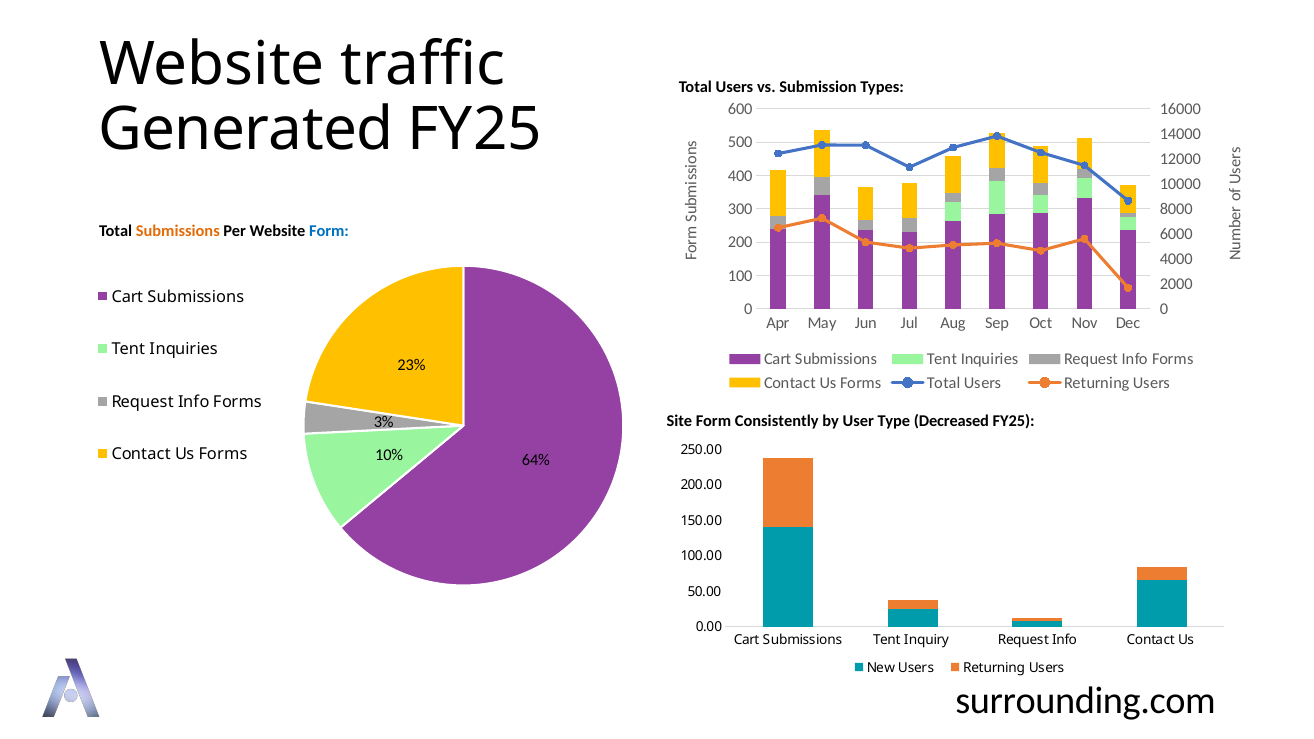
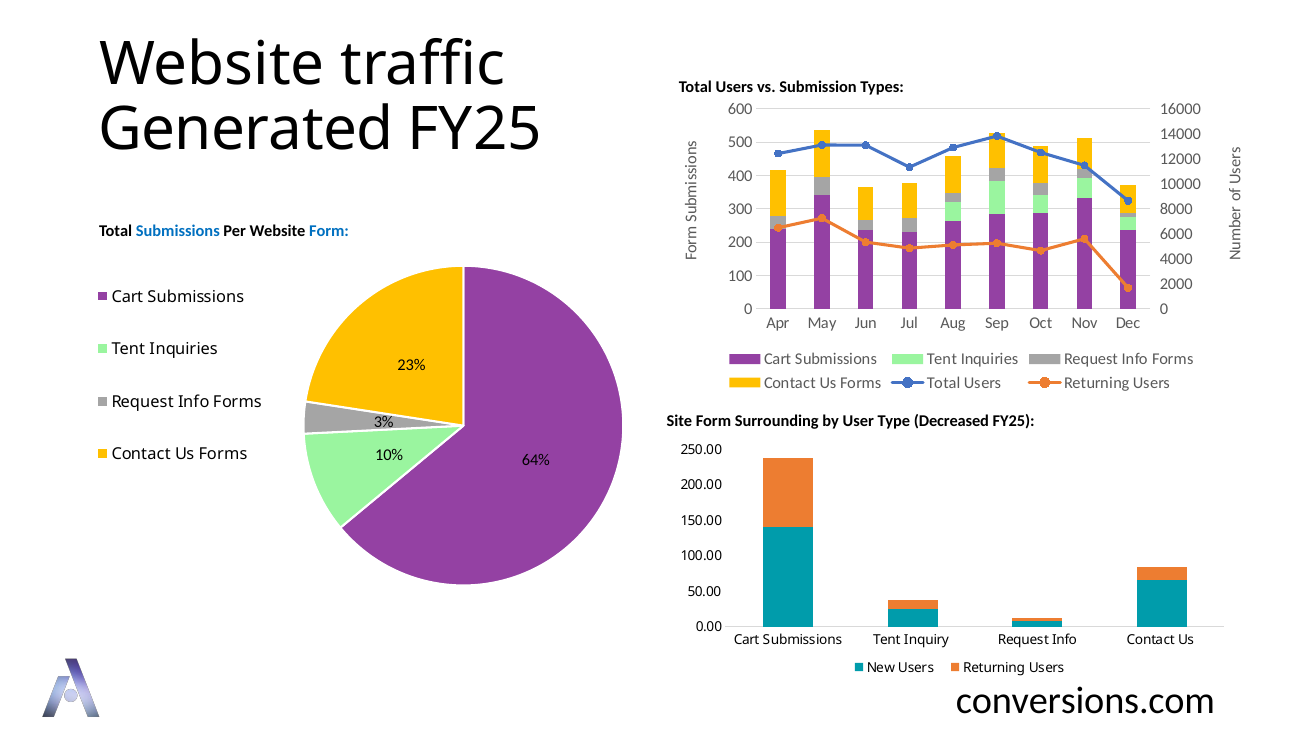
Submissions colour: orange -> blue (178, 231)
Consistently: Consistently -> Surrounding (777, 421)
surrounding.com: surrounding.com -> conversions.com (1085, 700)
